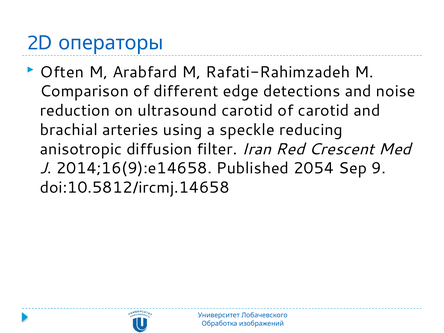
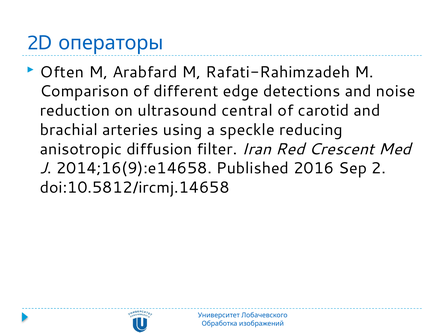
ultrasound carotid: carotid -> central (247, 111)
2054: 2054 -> 2016 (314, 168)
Sep 9: 9 -> 2 (379, 168)
